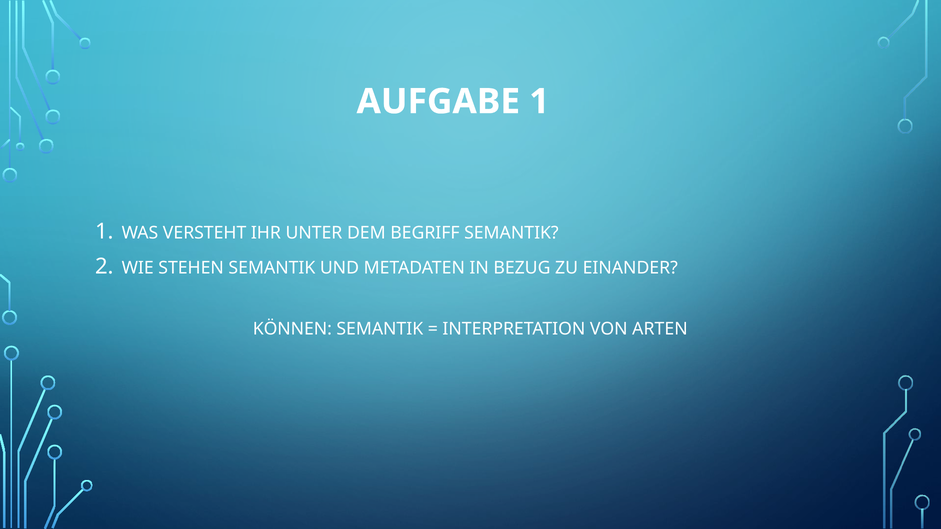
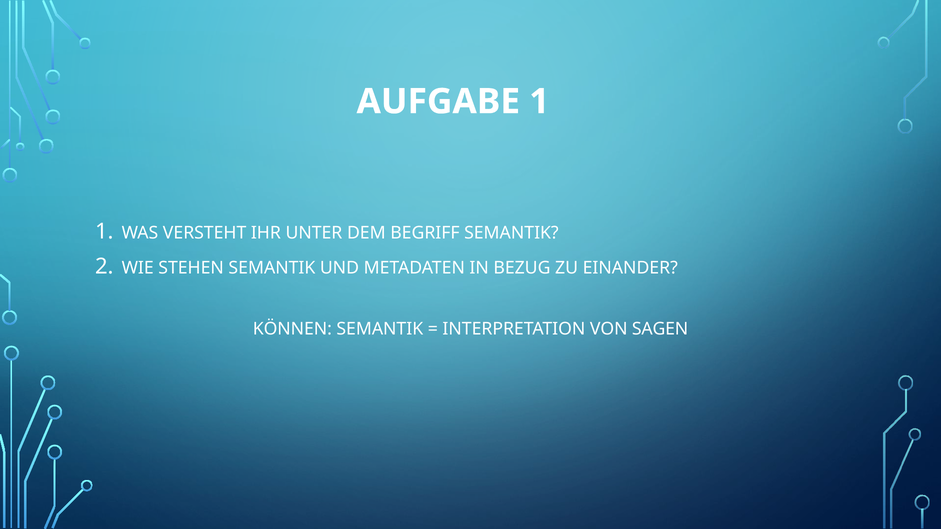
ARTEN: ARTEN -> SAGEN (660, 329)
